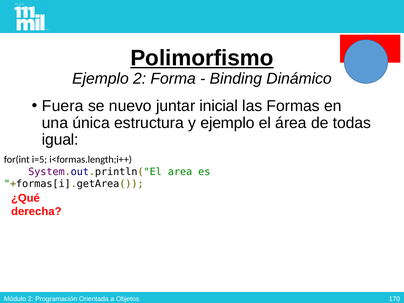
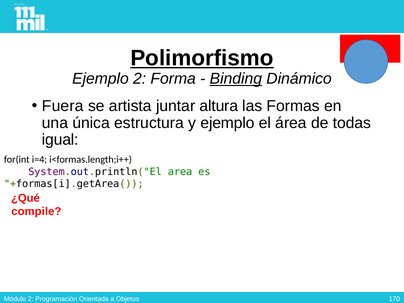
Binding underline: none -> present (236, 79)
nuevo: nuevo -> artista (130, 106)
inicial: inicial -> altura (219, 106)
i=5: i=5 -> i=4 (39, 160)
derecha: derecha -> compile (36, 212)
